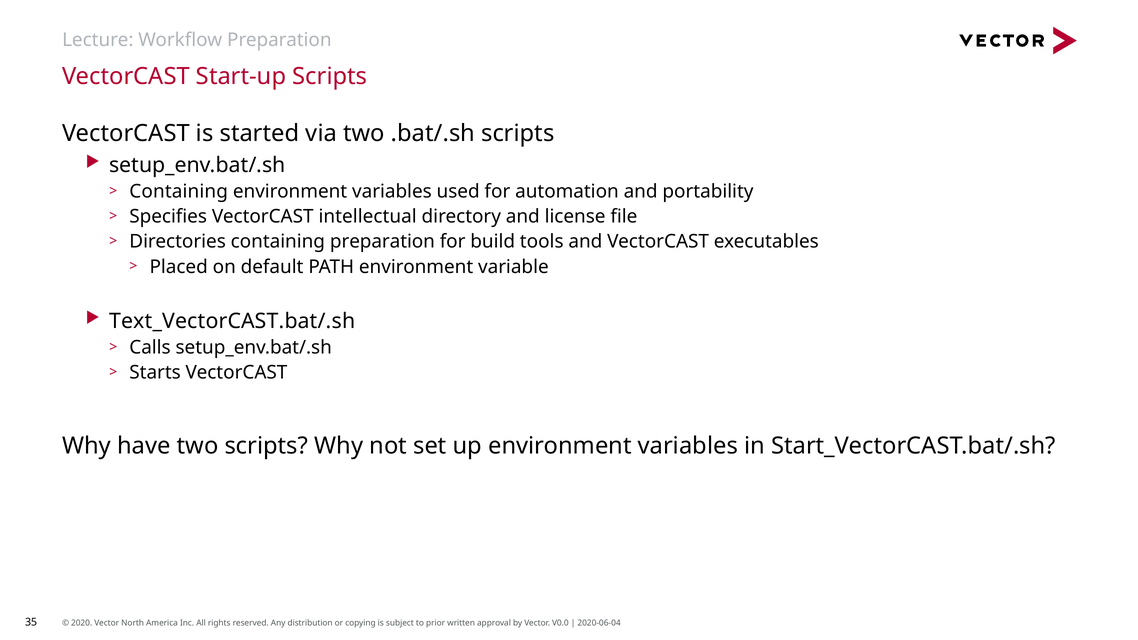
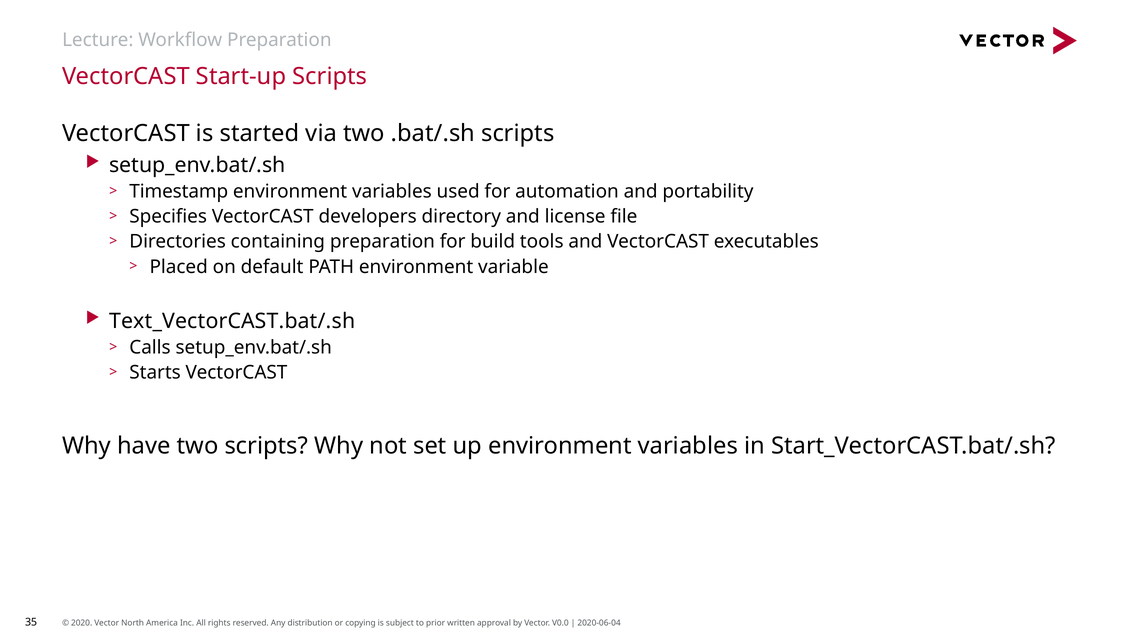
Containing: Containing -> Timestamp (179, 191)
intellectual: intellectual -> developers (368, 217)
